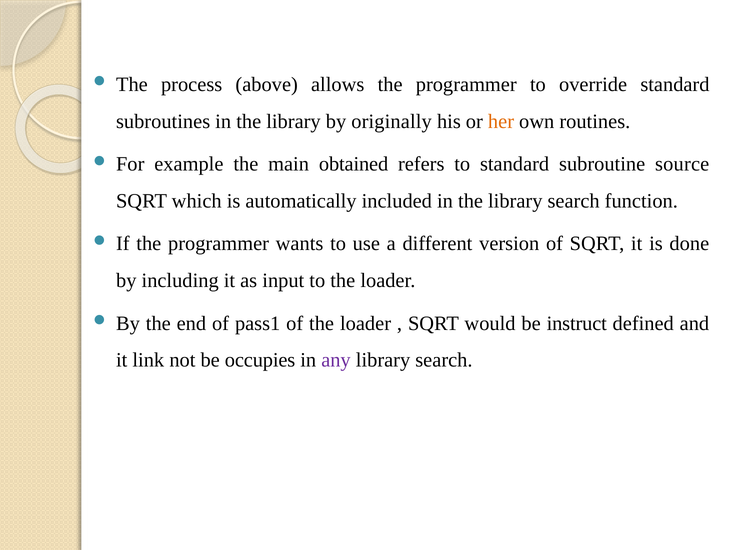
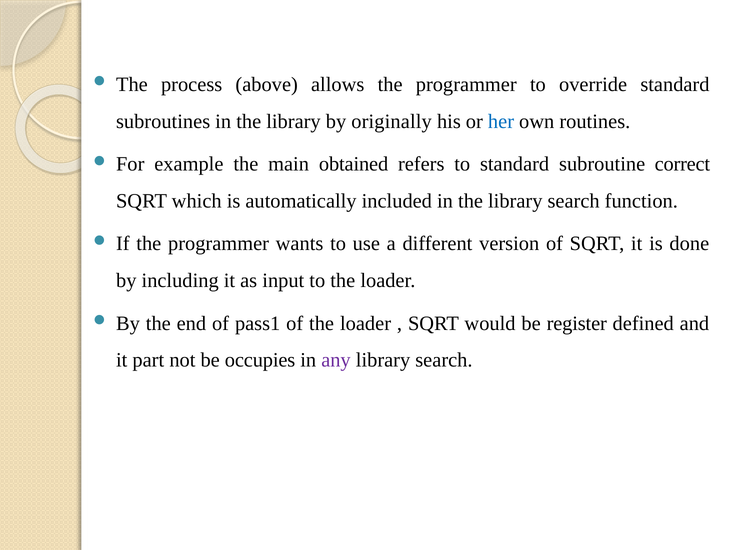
her colour: orange -> blue (501, 121)
source: source -> correct (682, 164)
instruct: instruct -> register (577, 324)
link: link -> part (148, 360)
